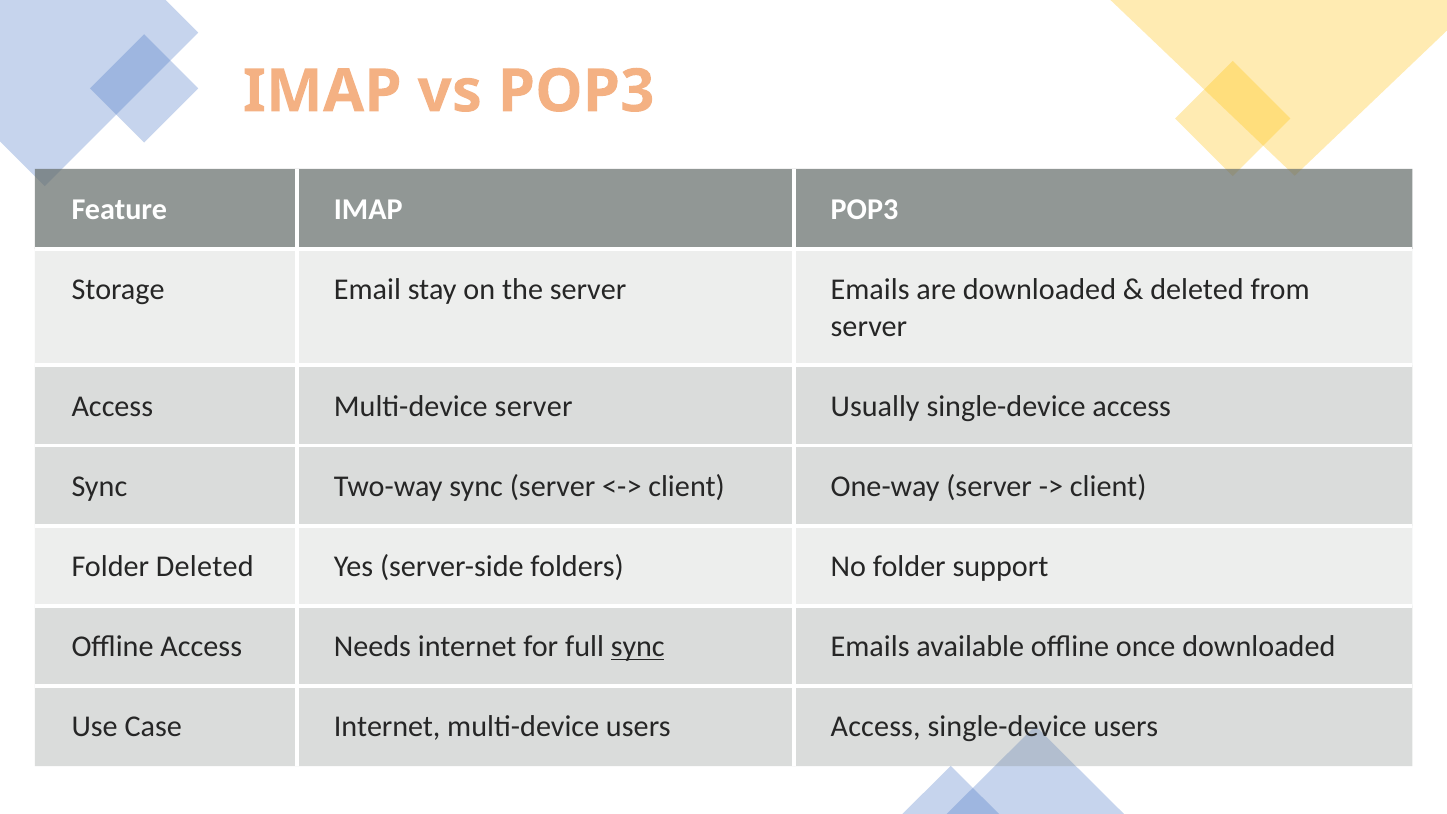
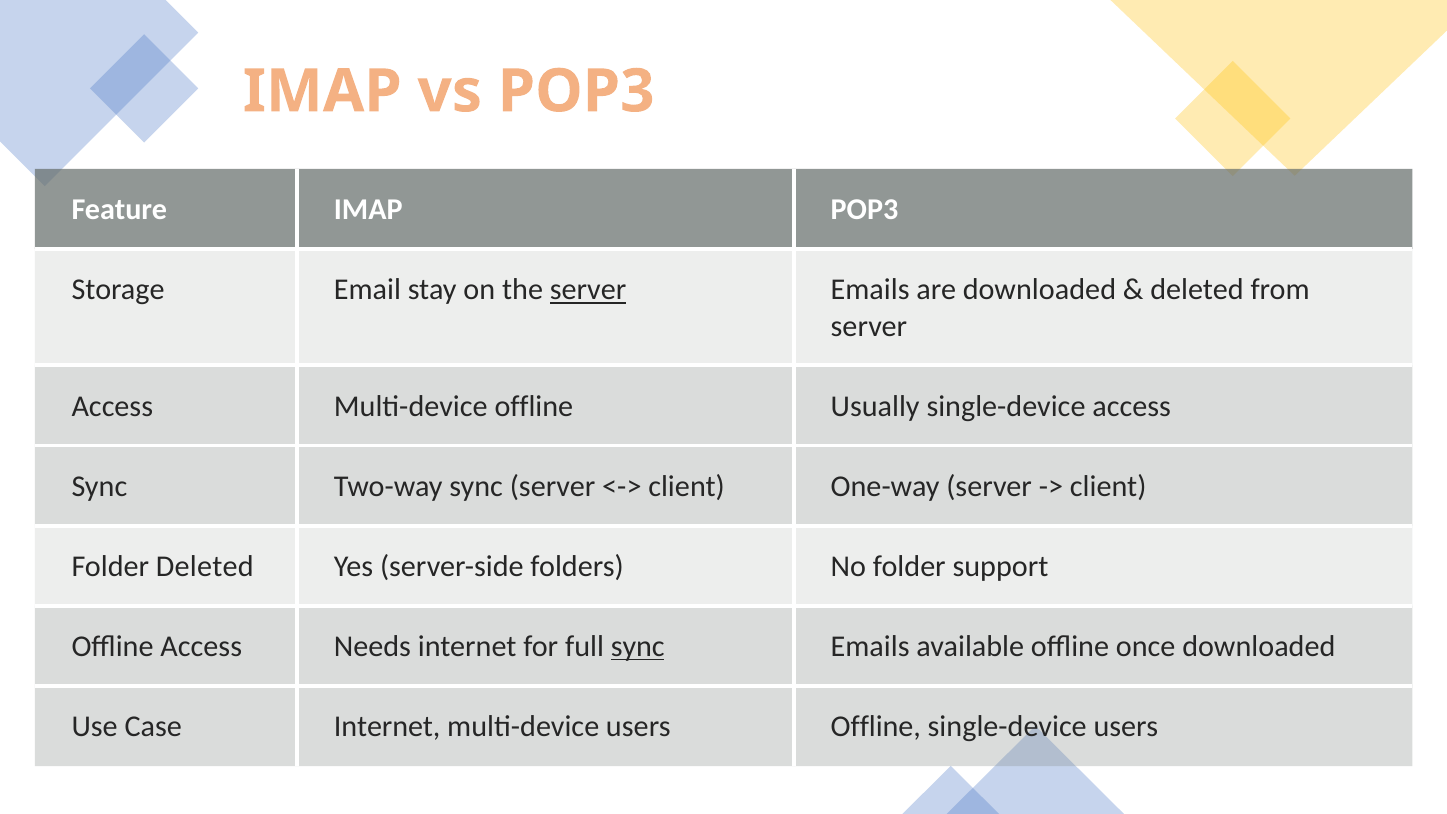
server underline: none -> present (588, 290)
Multi-device server: server -> offline (534, 406)
users Access: Access -> Offline (876, 727)
